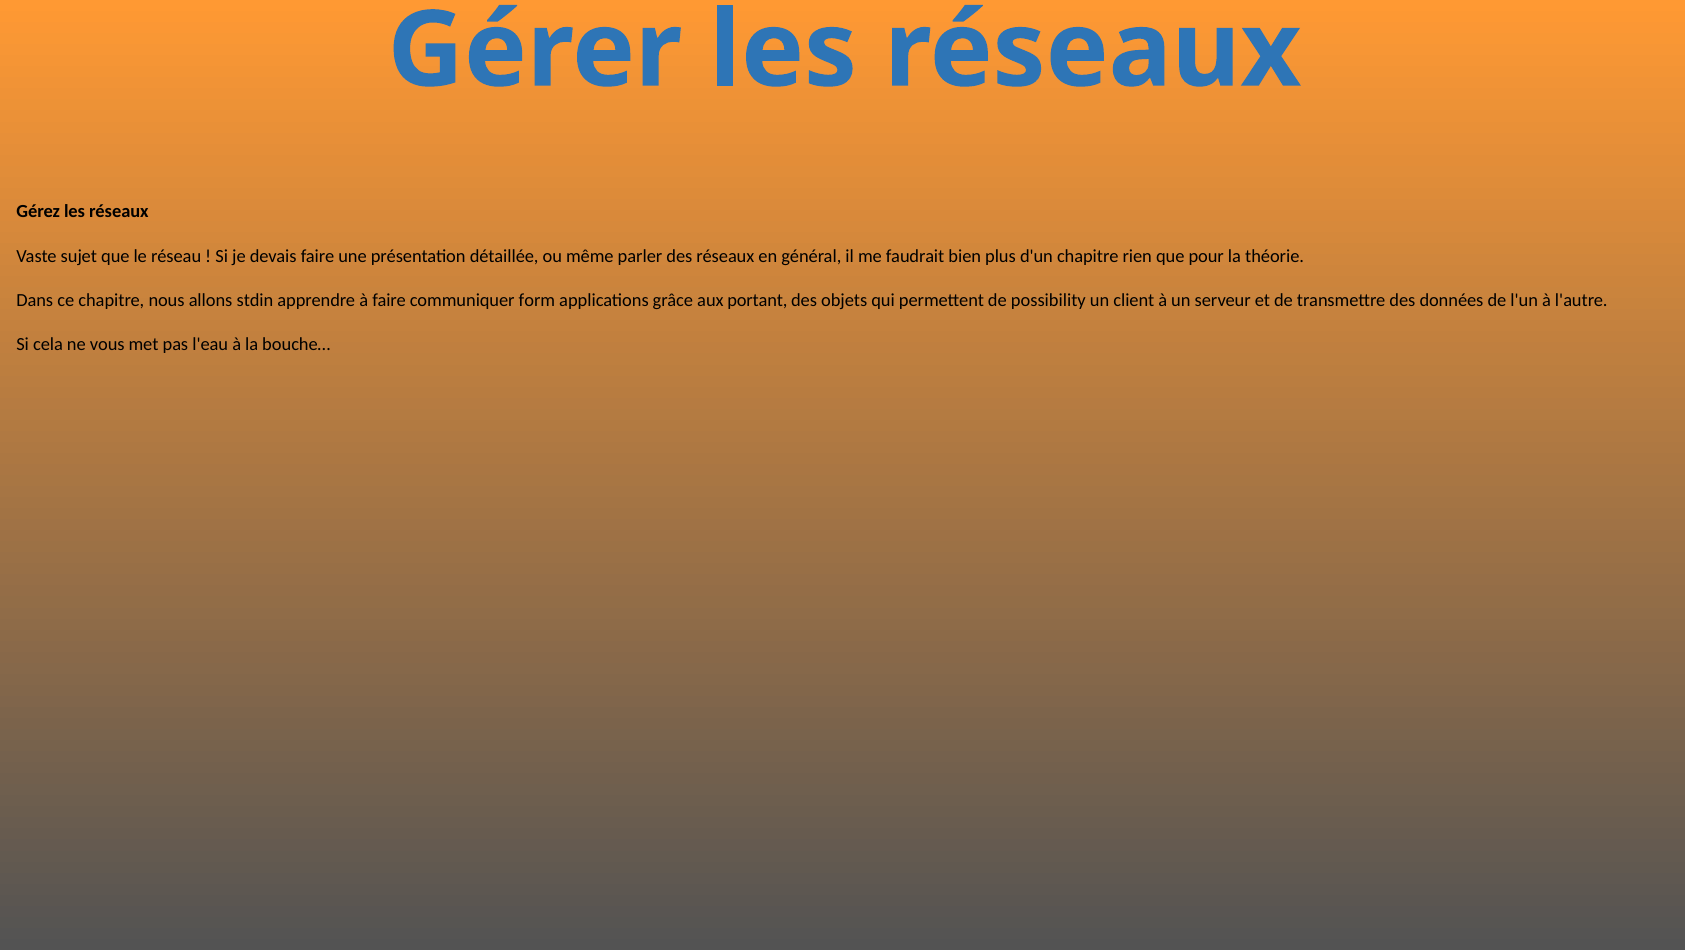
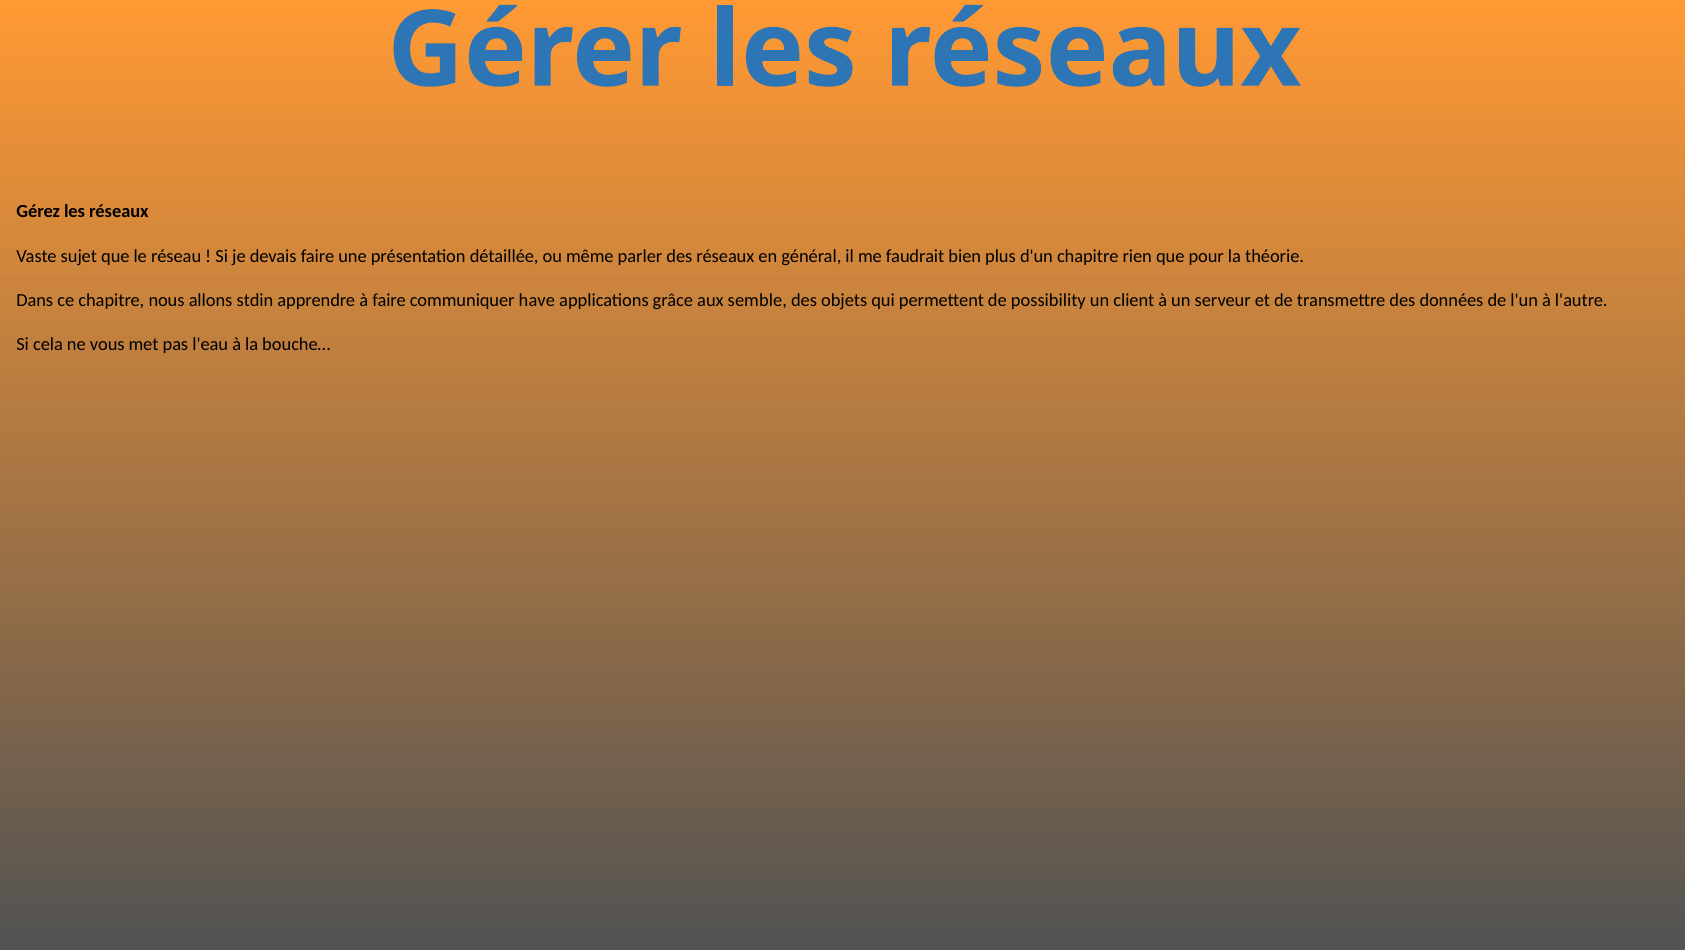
form: form -> have (537, 300)
portant: portant -> semble (757, 300)
